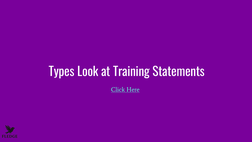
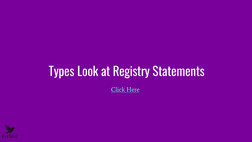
Training: Training -> Registry (131, 72)
